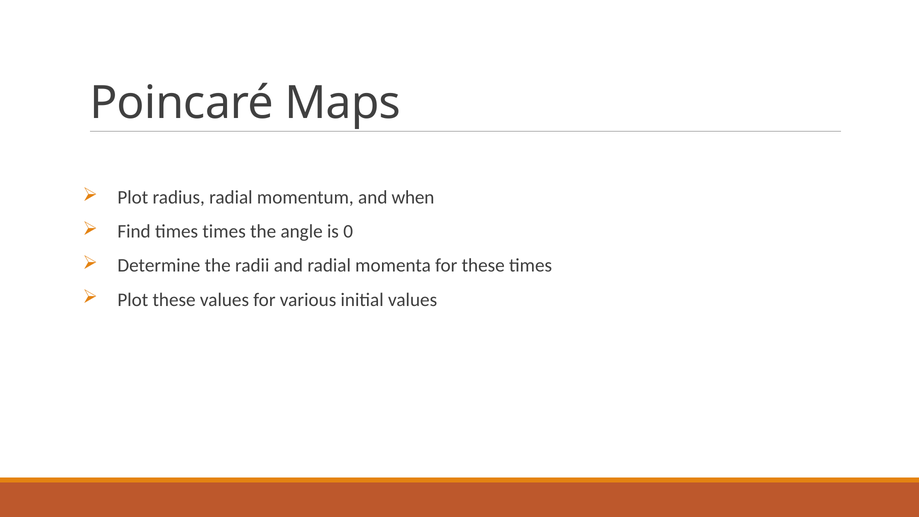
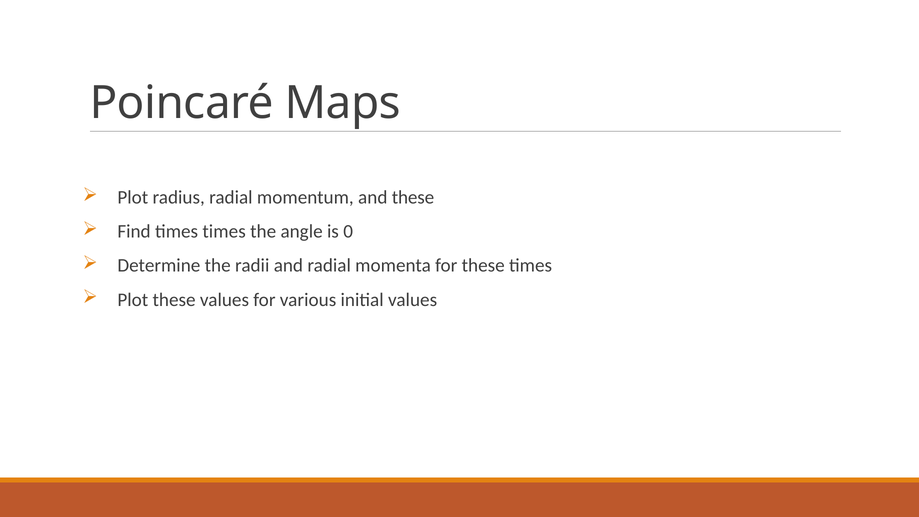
and when: when -> these (413, 197)
